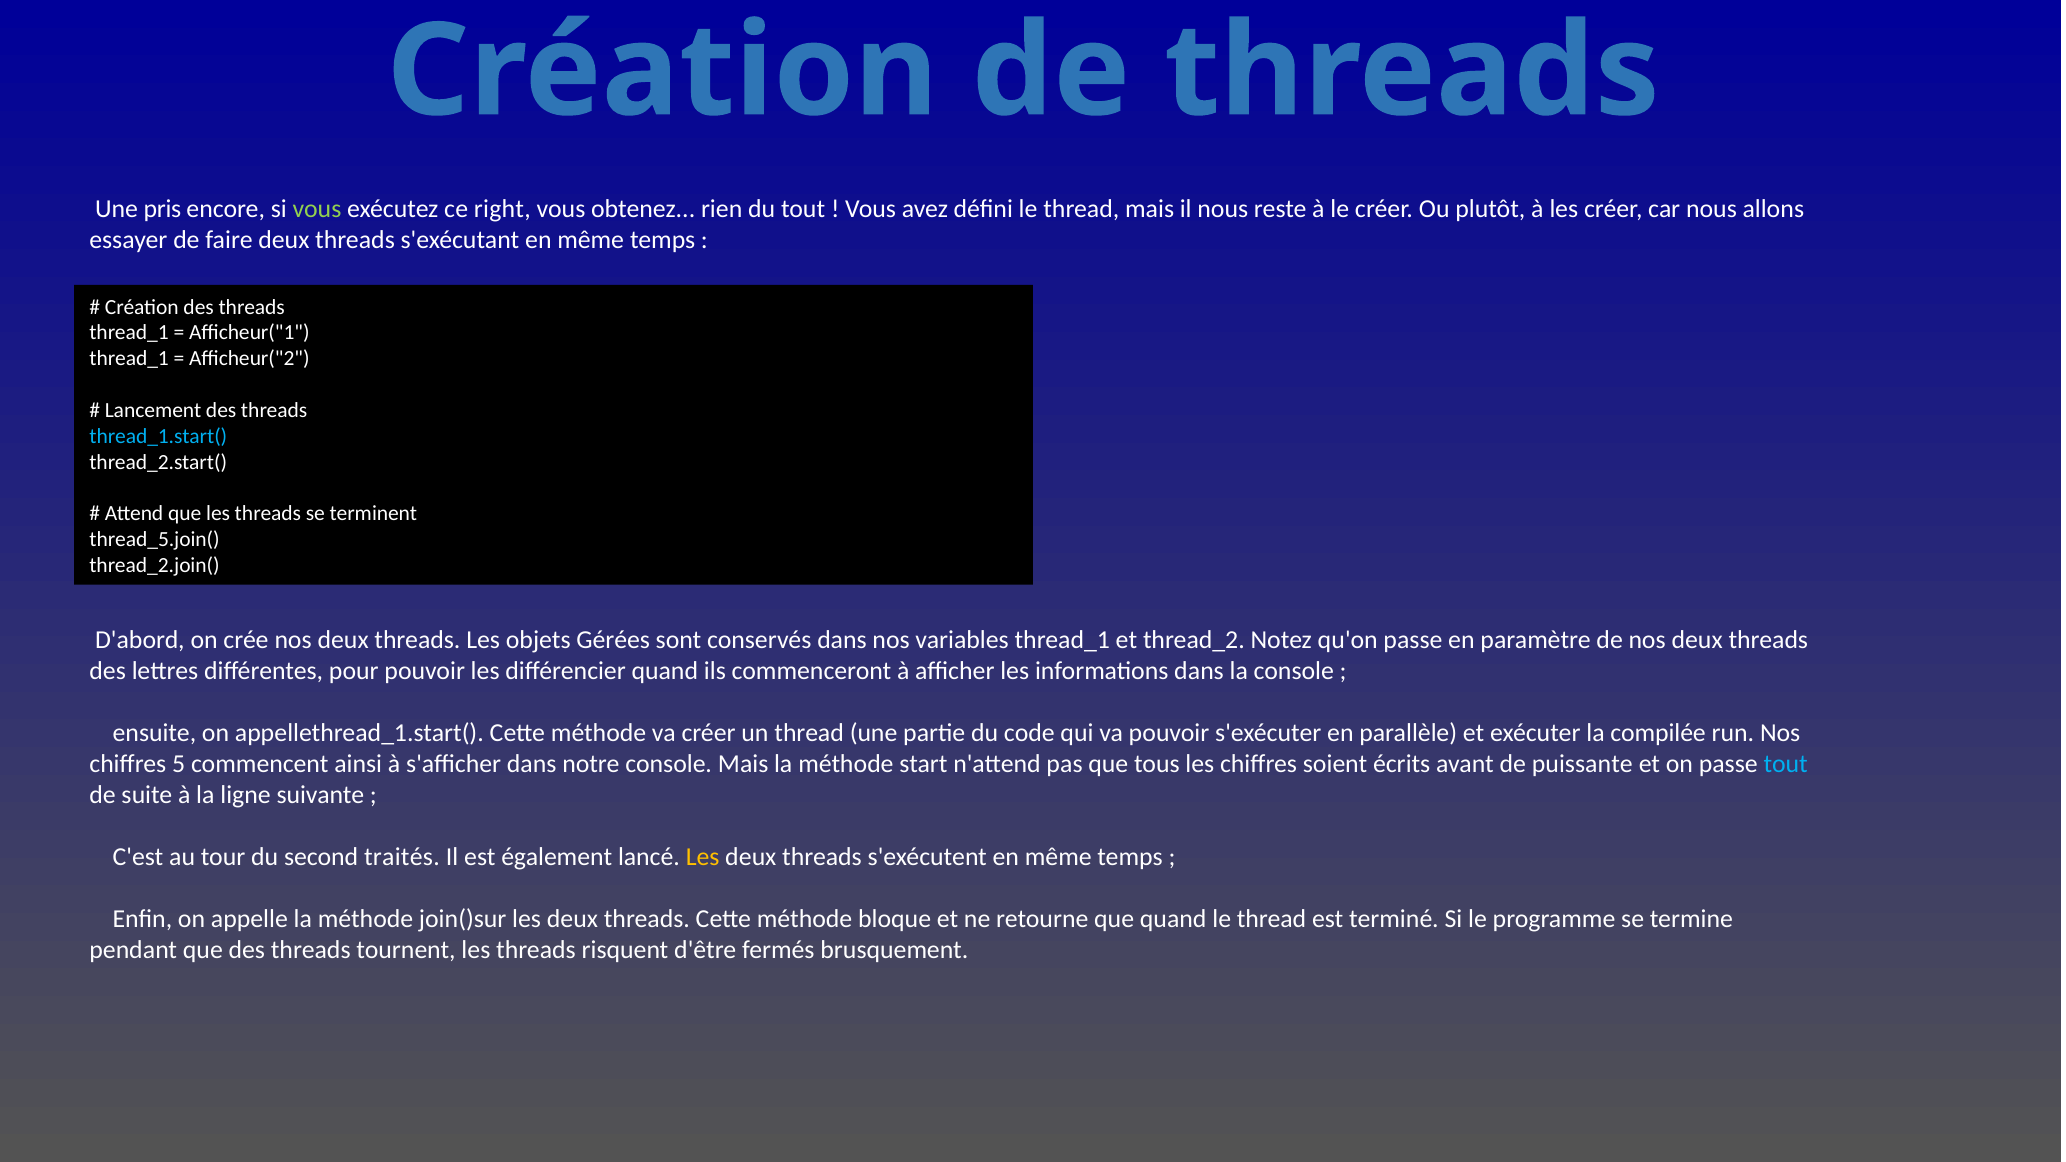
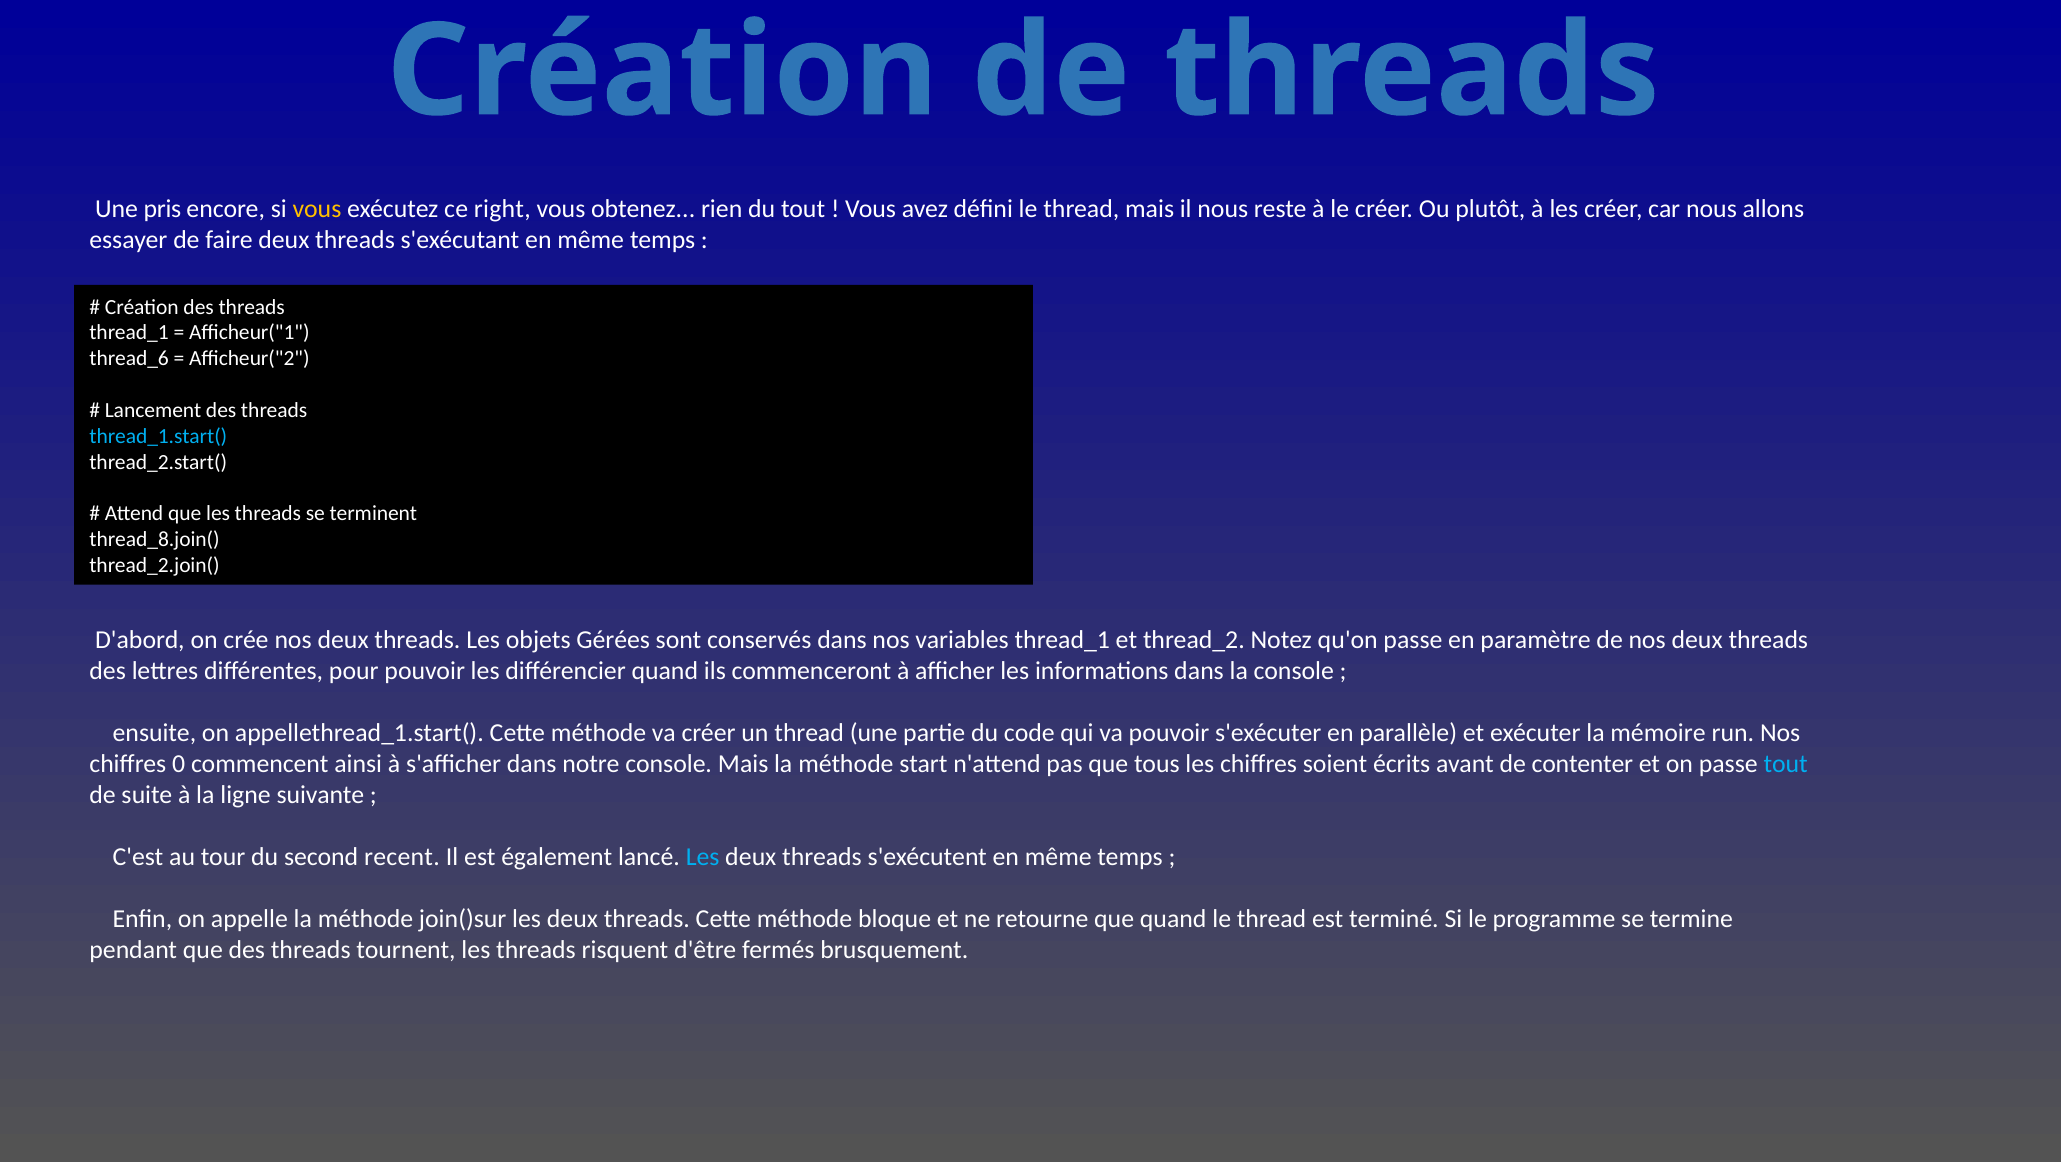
vous colour: light green -> yellow (317, 209)
thread_1: thread_1 -> thread_6 (129, 359)
thread_5.join(: thread_5.join( -> thread_8.join( (155, 540)
compilée: compilée -> mémoire (1658, 733)
5: 5 -> 0 (179, 764)
puissante: puissante -> contenter (1582, 764)
traités: traités -> recent (402, 857)
Les colour: yellow -> light blue (703, 857)
